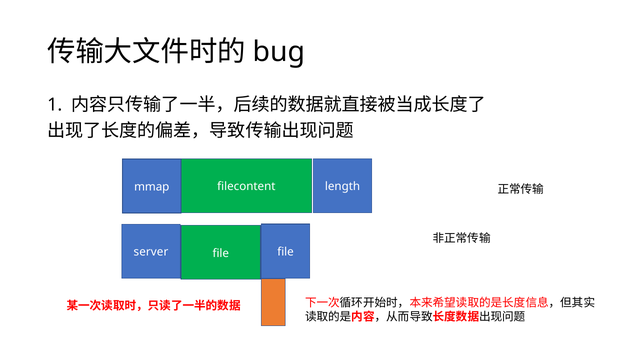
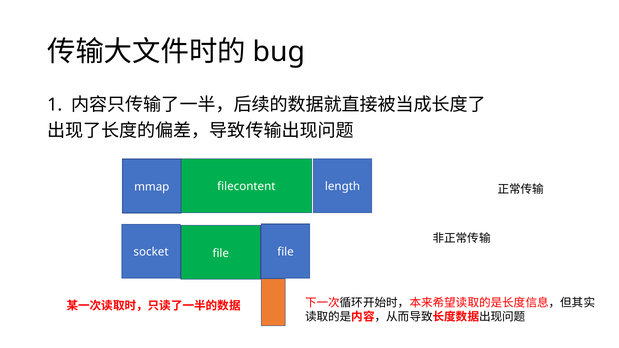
server: server -> socket (151, 252)
